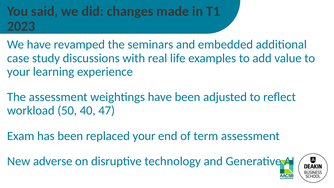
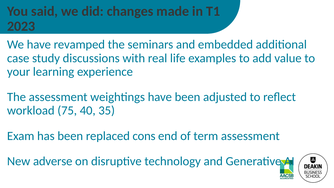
50: 50 -> 75 (67, 111)
47: 47 -> 35 (107, 111)
replaced your: your -> cons (144, 136)
